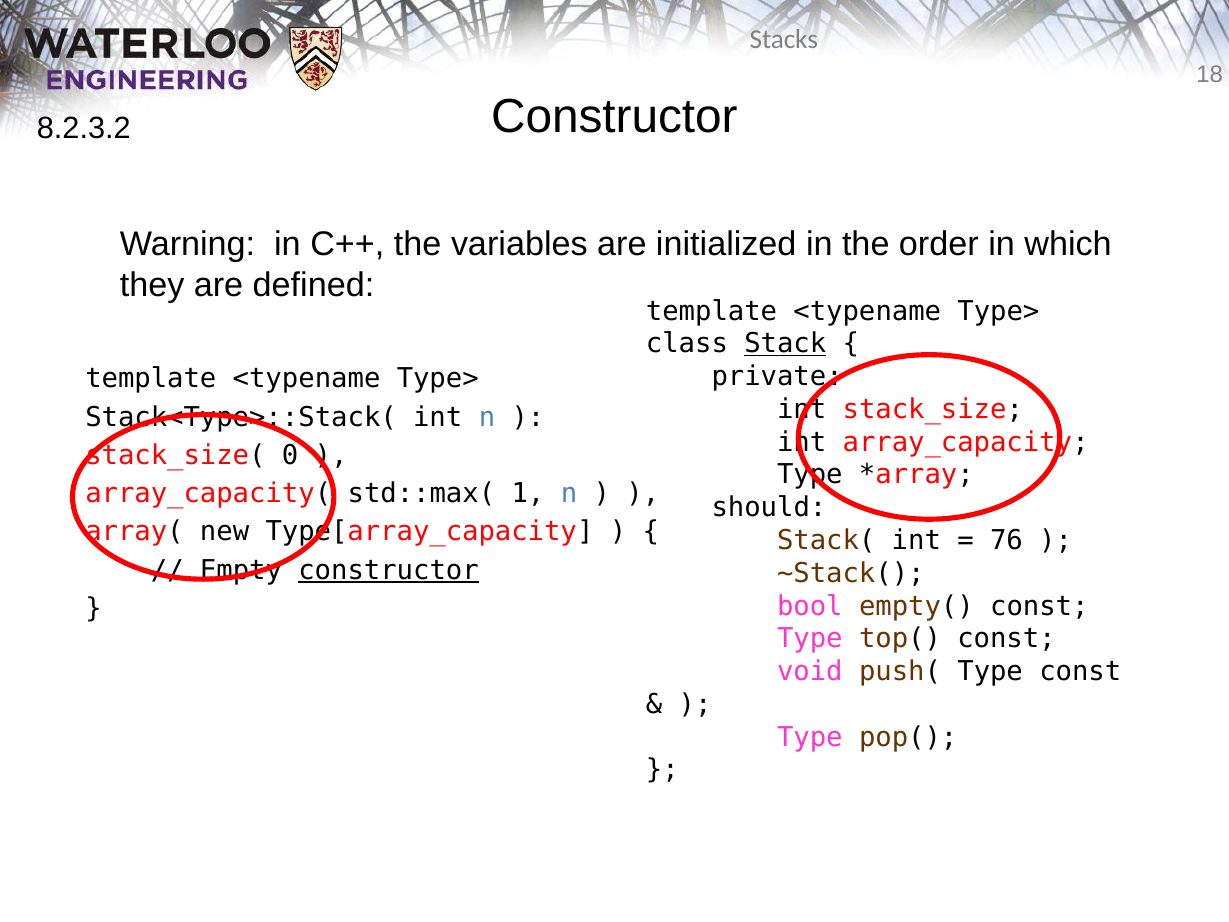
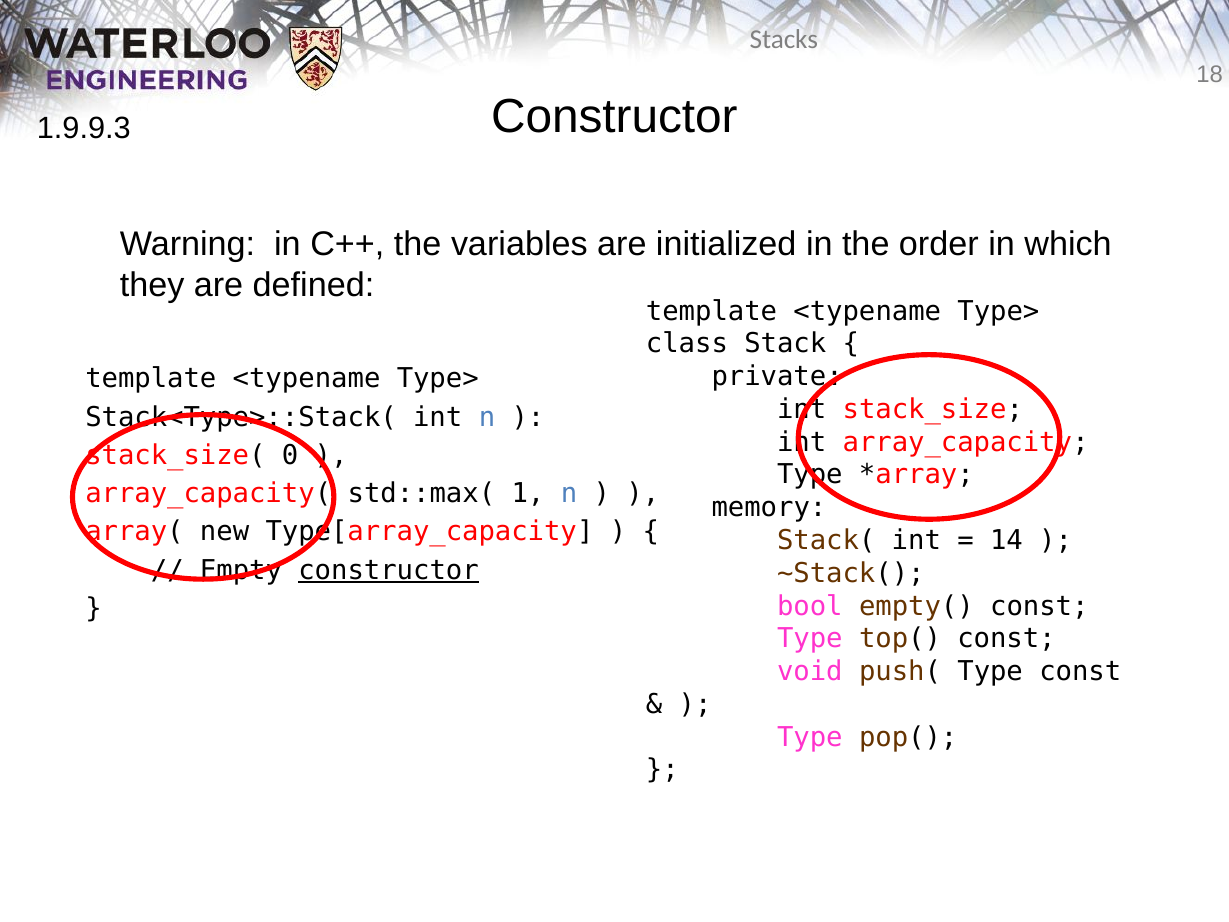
8.2.3.2: 8.2.3.2 -> 1.9.9.3 (84, 128)
Stack underline: present -> none (785, 344)
should: should -> memory (769, 508)
76: 76 -> 14 (1006, 540)
